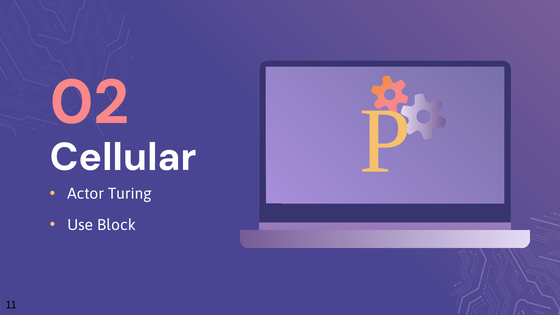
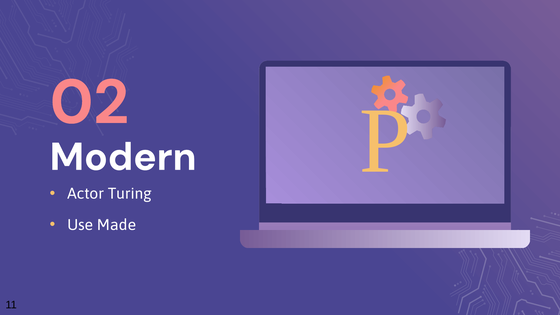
Cellular: Cellular -> Modern (123, 157)
Block: Block -> Made (116, 225)
